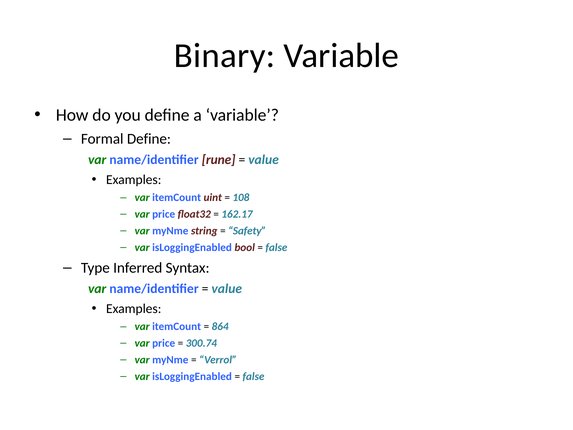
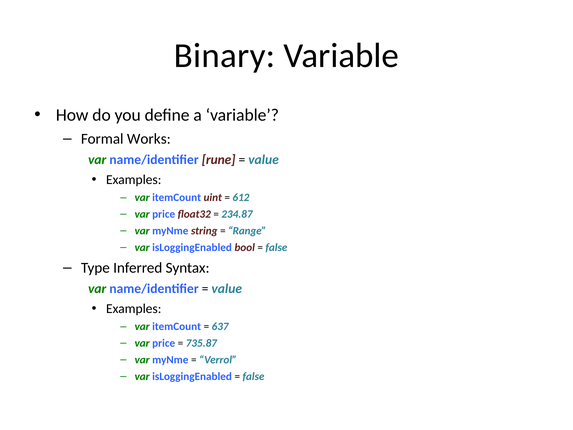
Formal Define: Define -> Works (149, 139)
108: 108 -> 612 (241, 198)
162.17: 162.17 -> 234.87 (237, 214)
Safety: Safety -> Range (247, 231)
864: 864 -> 637 (220, 326)
300.74: 300.74 -> 735.87 (201, 343)
